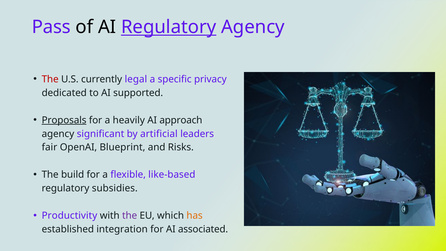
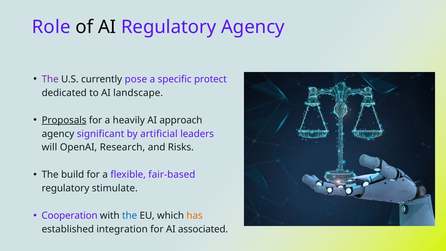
Pass: Pass -> Role (51, 27)
Regulatory underline: present -> none (169, 27)
The colour: red -> purple (50, 79)
legal: legal -> pose (136, 79)
privacy: privacy -> protect (210, 79)
supported: supported -> landscape (138, 93)
fair: fair -> will (49, 147)
Blueprint: Blueprint -> Research (122, 147)
like-based: like-based -> fair-based (172, 175)
subsidies: subsidies -> stimulate (115, 188)
Productivity: Productivity -> Cooperation (70, 216)
the colour: purple -> blue (130, 216)
